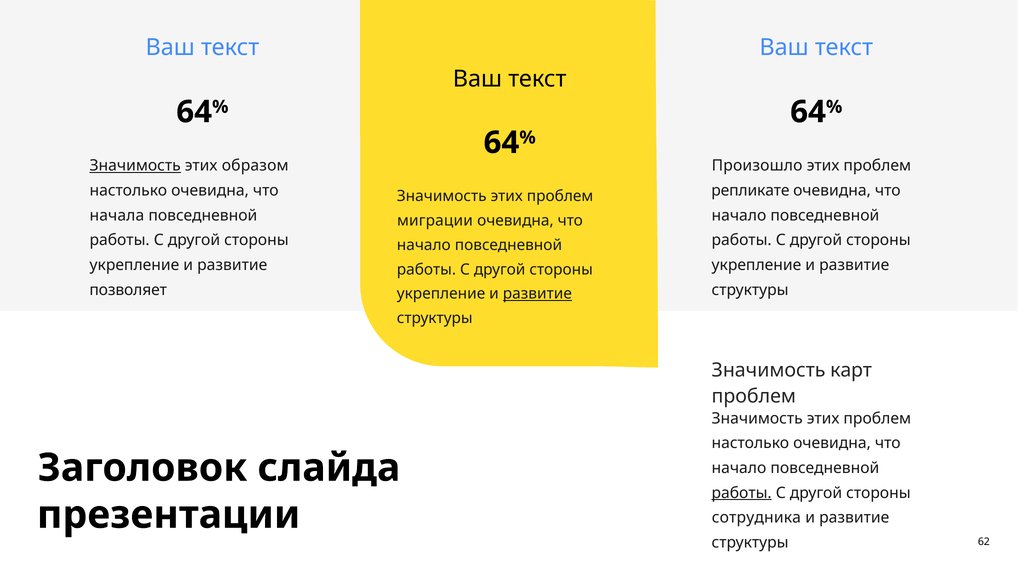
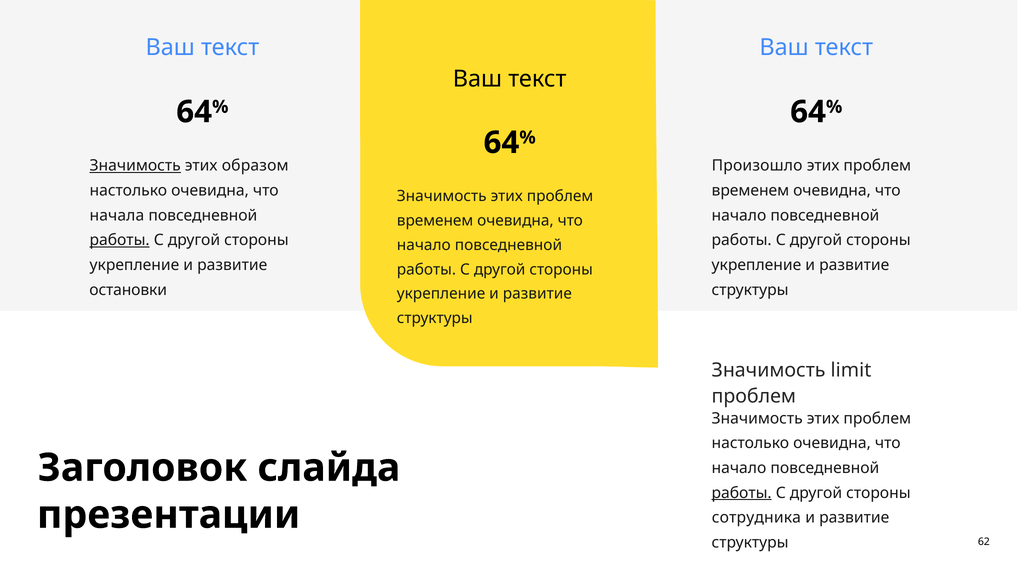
репликате: репликате -> временем (750, 191)
миграции: миграции -> временем (435, 221)
работы underline: none -> present (120, 240)
позволяет: позволяет -> остановки (128, 290)
развитие underline: present -> none (537, 294)
карт: карт -> limit (851, 370)
